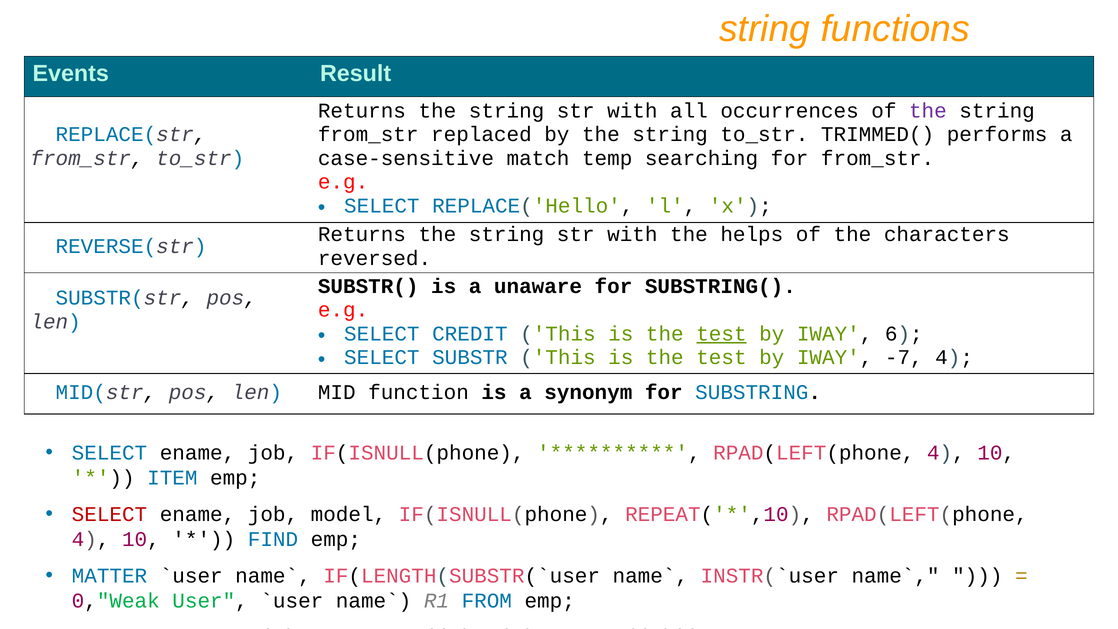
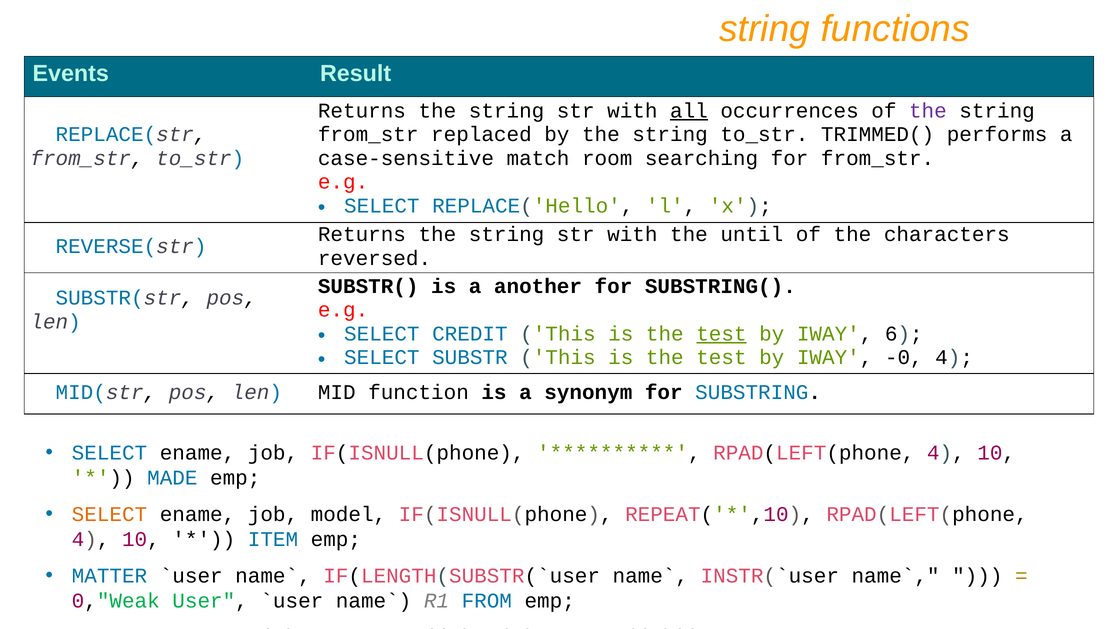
all underline: none -> present (689, 111)
temp: temp -> room (607, 158)
helps: helps -> until (752, 234)
unaware: unaware -> another (538, 286)
-7: -7 -> -0 (904, 357)
ITEM: ITEM -> MADE (172, 478)
SELECT colour: red -> orange (109, 514)
FIND: FIND -> ITEM (273, 539)
